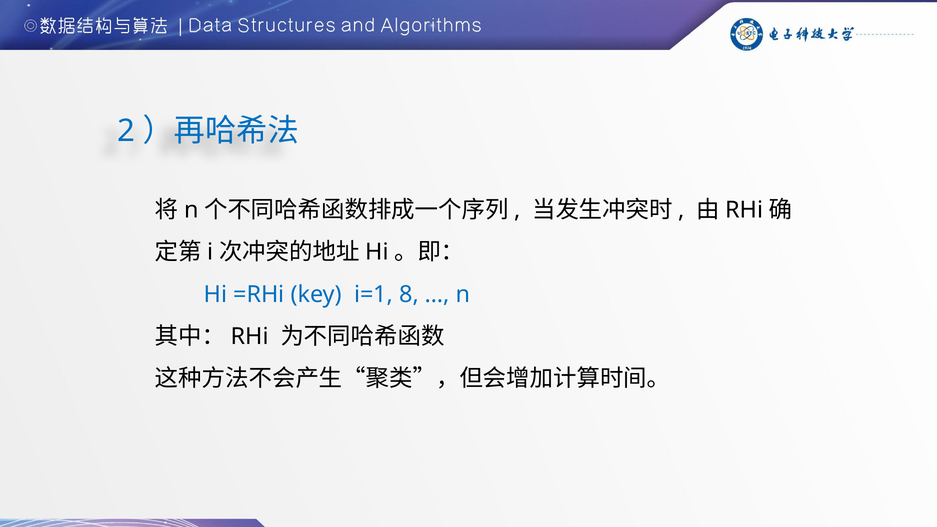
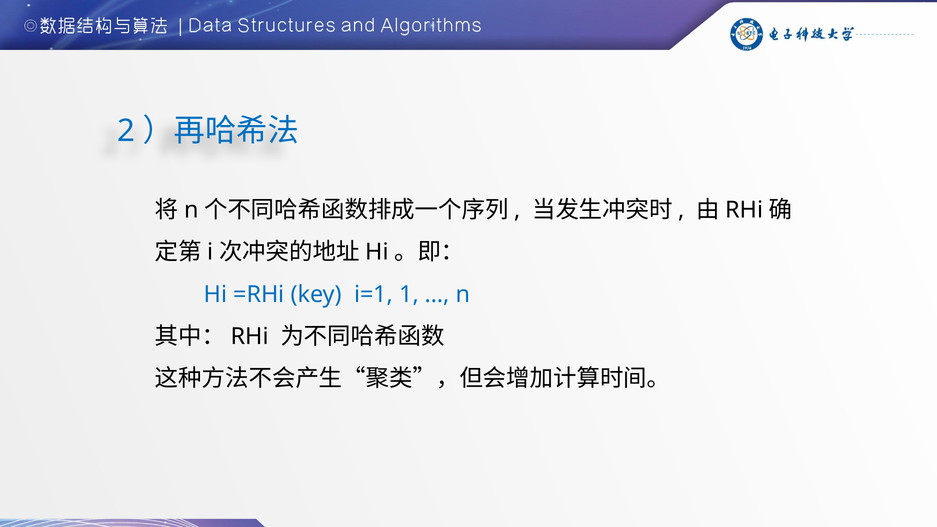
8: 8 -> 1 (409, 294)
